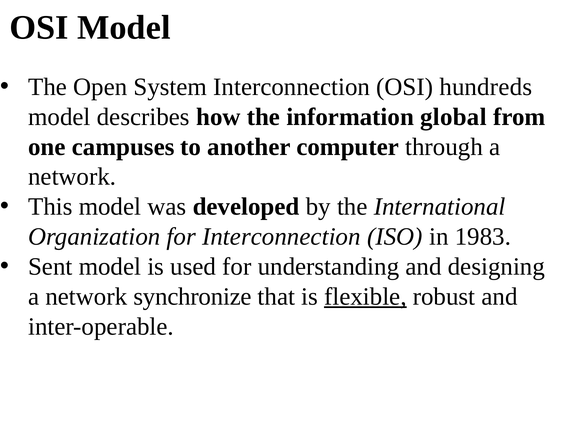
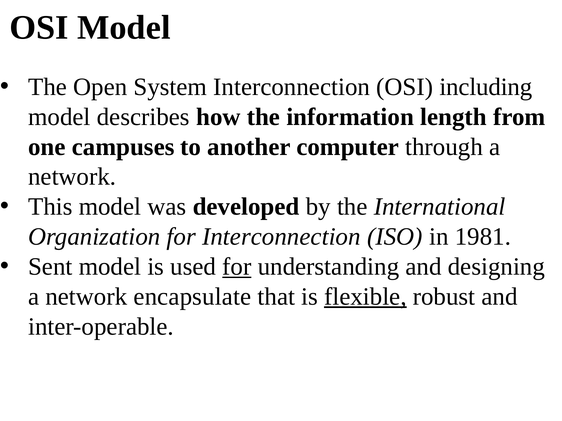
hundreds: hundreds -> including (486, 87)
global: global -> length (454, 117)
1983: 1983 -> 1981 (483, 237)
for underline: none -> present (237, 267)
synchronize: synchronize -> encapsulate (192, 297)
